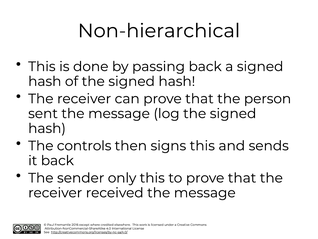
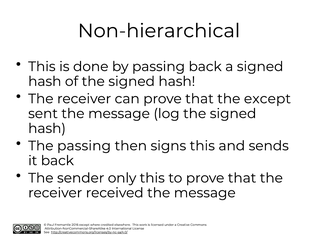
the person: person -> except (267, 99)
The controls: controls -> passing (84, 145)
